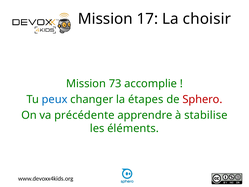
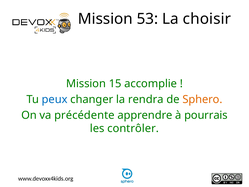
17: 17 -> 53 (147, 19)
73: 73 -> 15 (115, 84)
étapes: étapes -> rendra (146, 99)
Sphero colour: red -> orange (202, 99)
stabilise: stabilise -> pourrais (206, 115)
éléments: éléments -> contrôler (133, 128)
